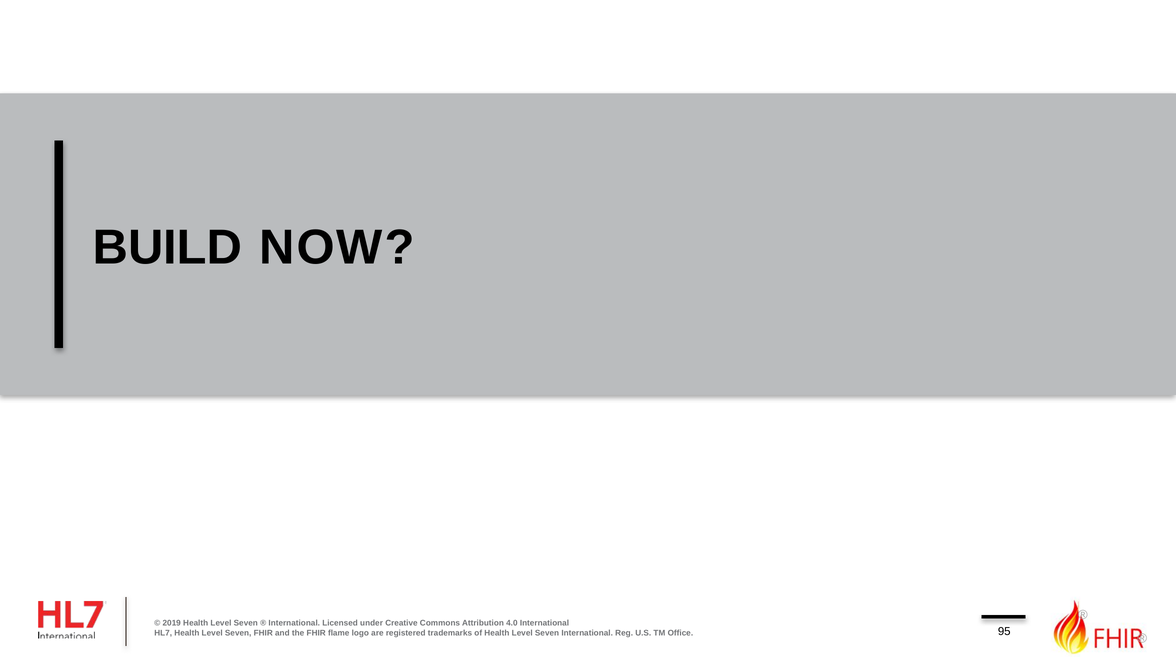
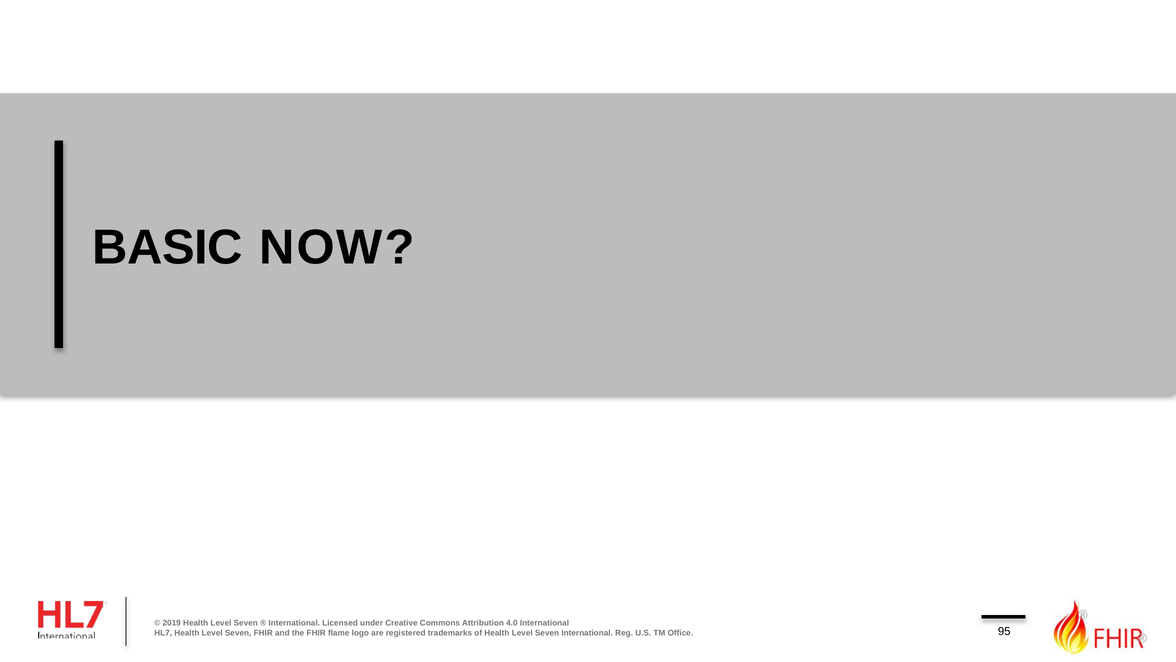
BUILD: BUILD -> BASIC (168, 247)
